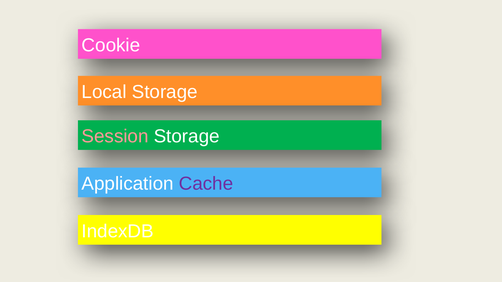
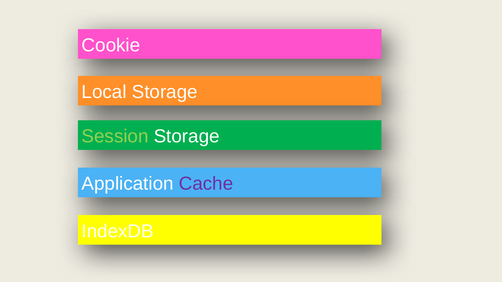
Session colour: pink -> light green (115, 137)
